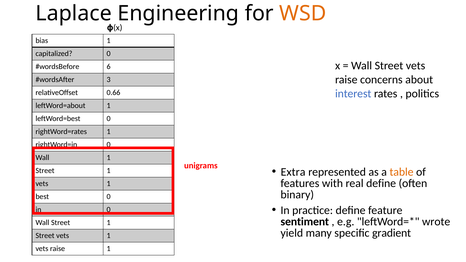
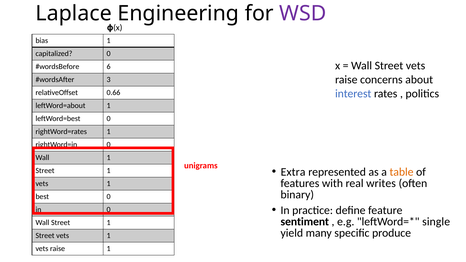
WSD colour: orange -> purple (303, 14)
real define: define -> writes (381, 183)
wrote: wrote -> single (436, 222)
gradient: gradient -> produce (392, 233)
